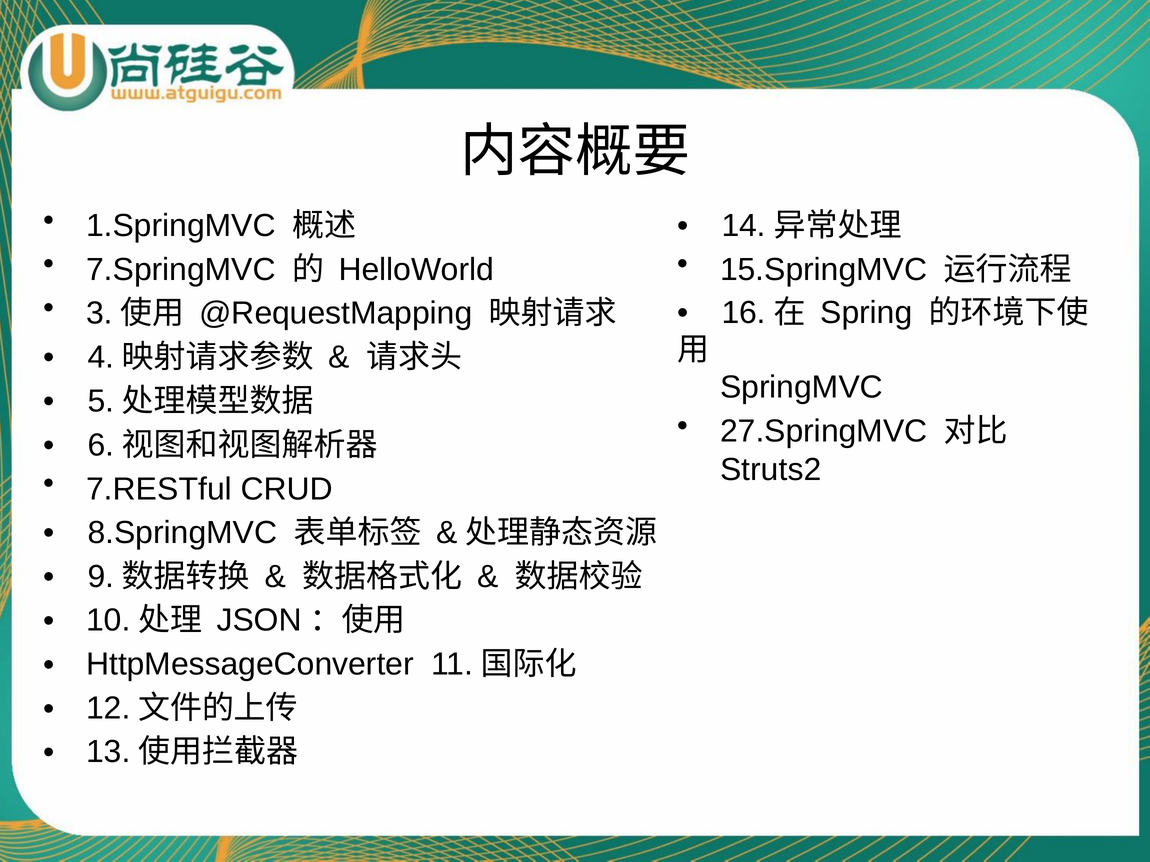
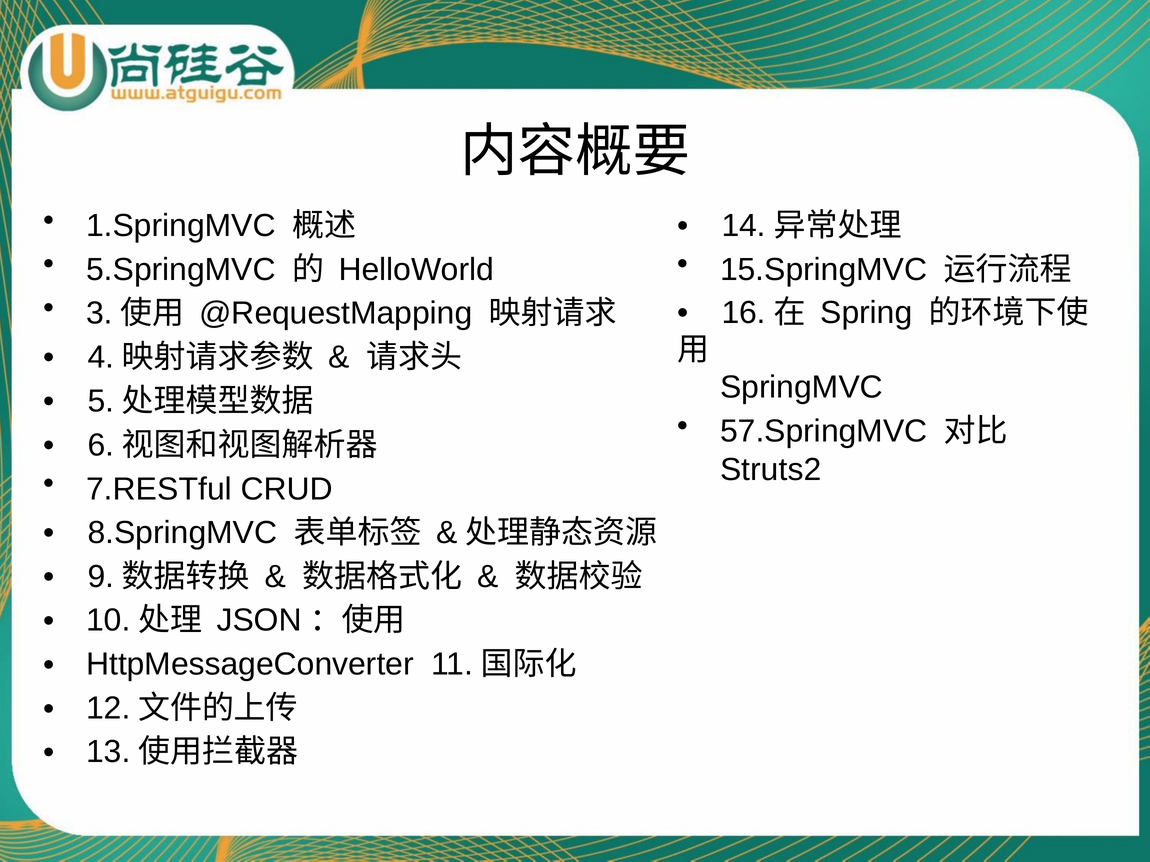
7.SpringMVC: 7.SpringMVC -> 5.SpringMVC (181, 270)
27.SpringMVC: 27.SpringMVC -> 57.SpringMVC (824, 431)
